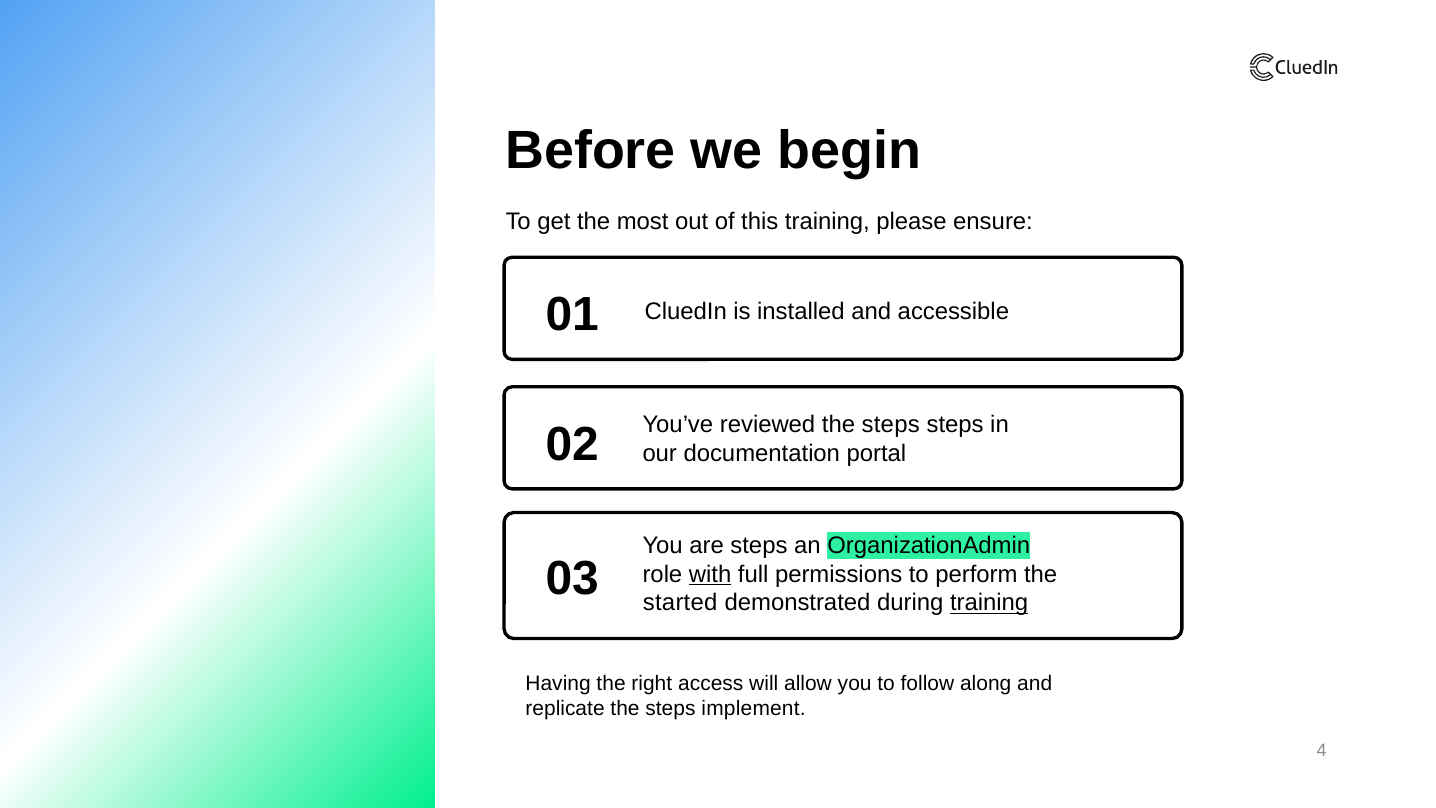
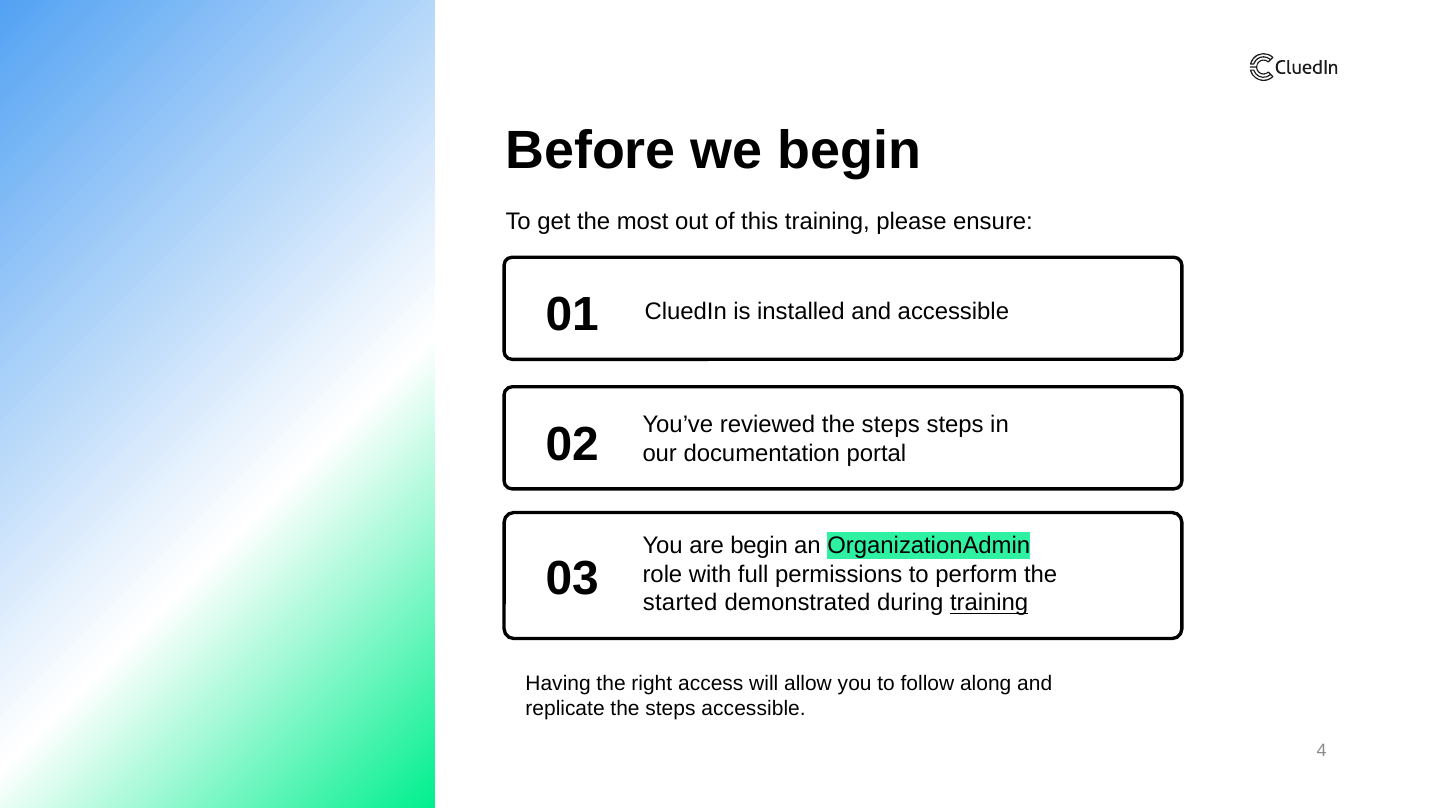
are steps: steps -> begin (759, 545)
with underline: present -> none (710, 574)
steps implement: implement -> accessible (754, 709)
